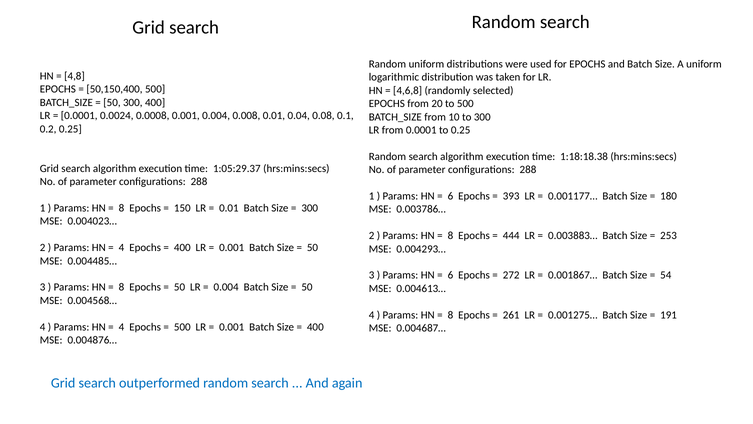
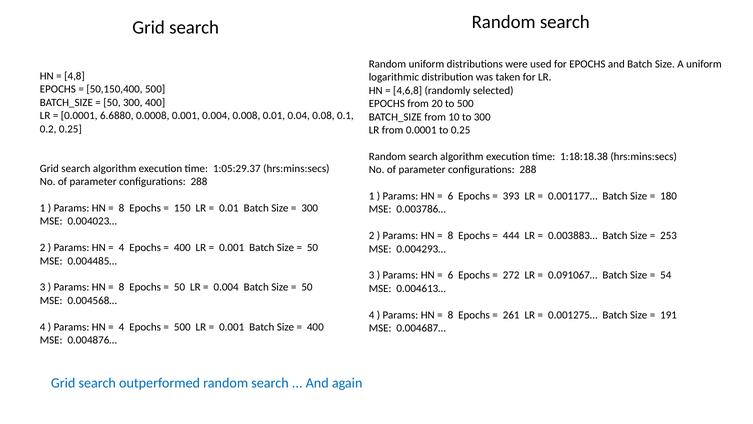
0.0024: 0.0024 -> 6.6880 (117, 116)
0.001867…: 0.001867… -> 0.091067… (573, 275)
